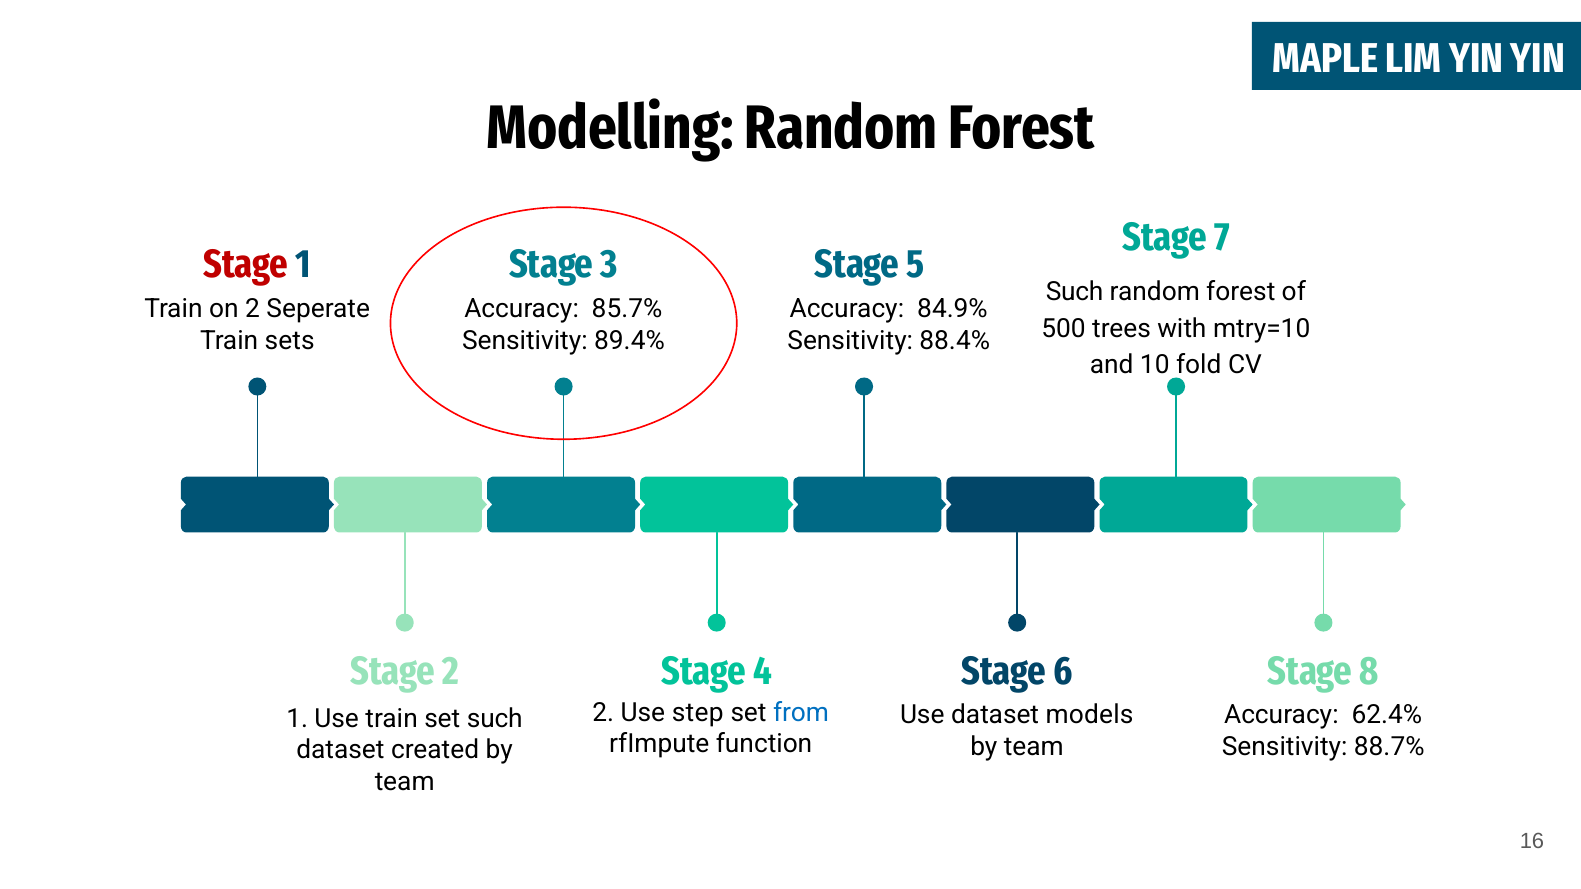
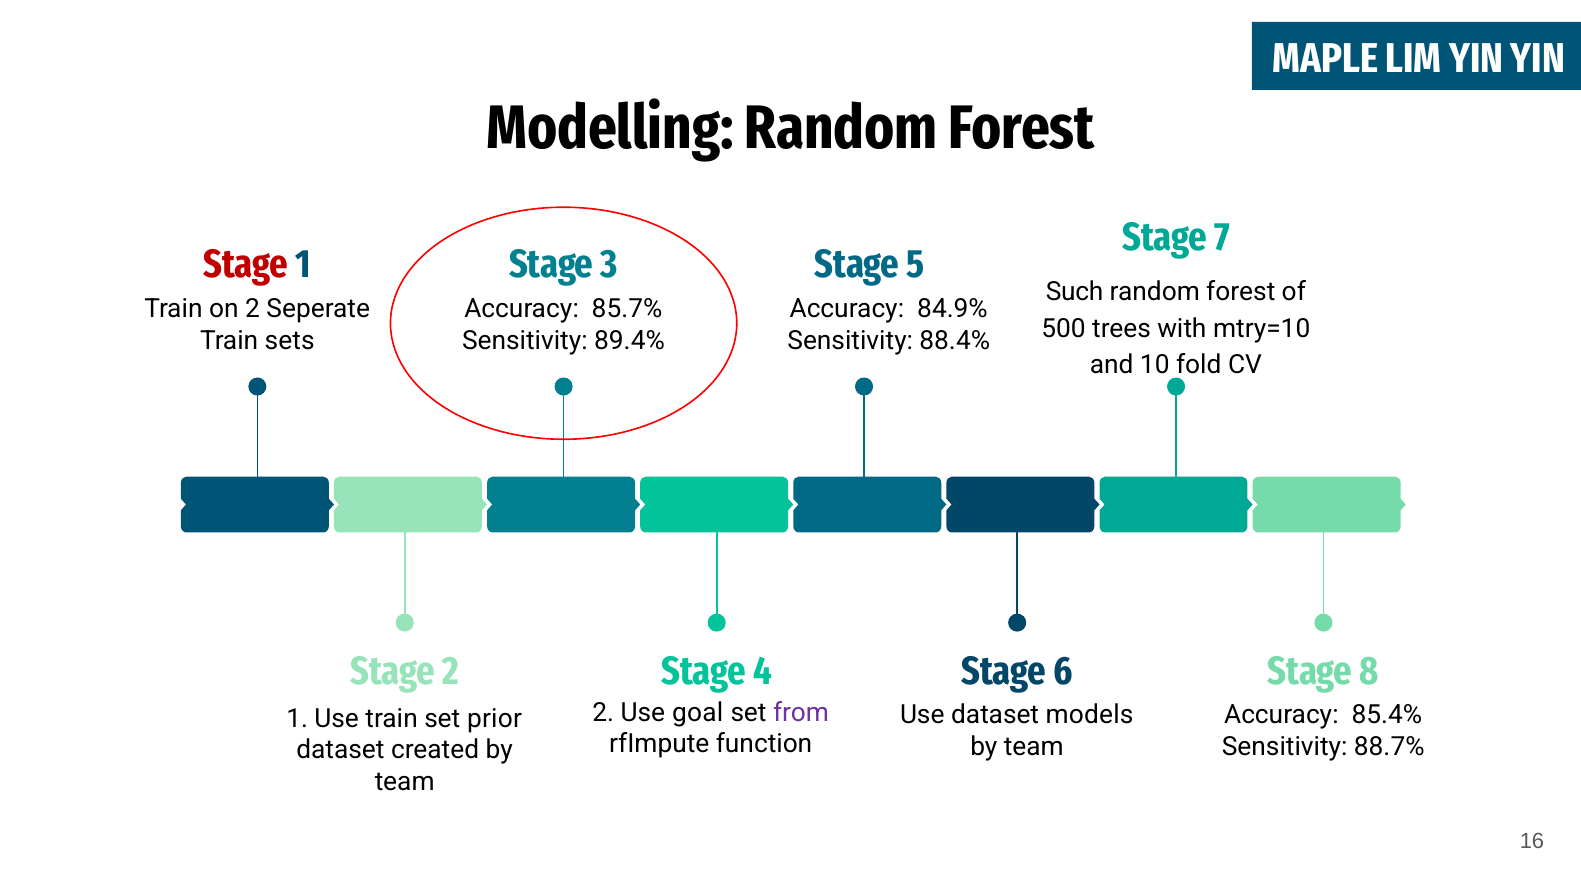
step: step -> goal (698, 713)
from colour: blue -> purple (801, 713)
62.4%: 62.4% -> 85.4% (1387, 715)
set such: such -> prior (495, 719)
